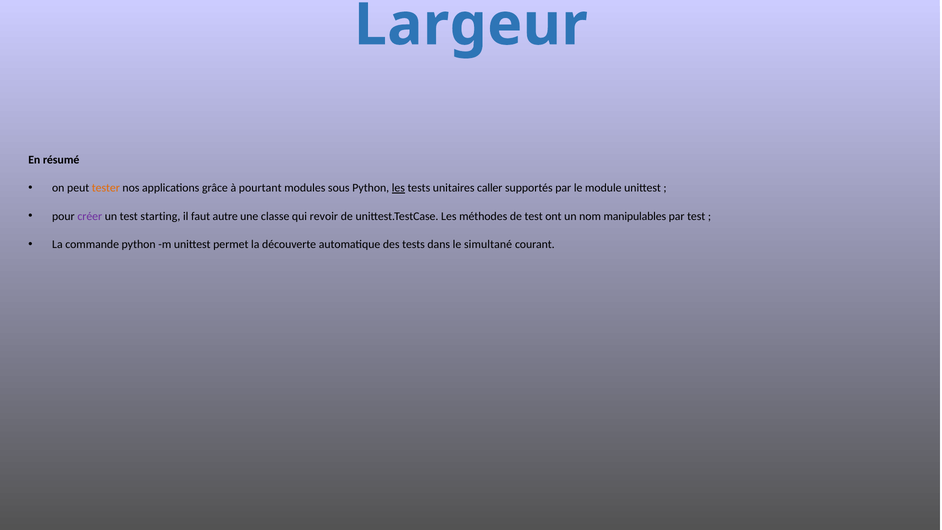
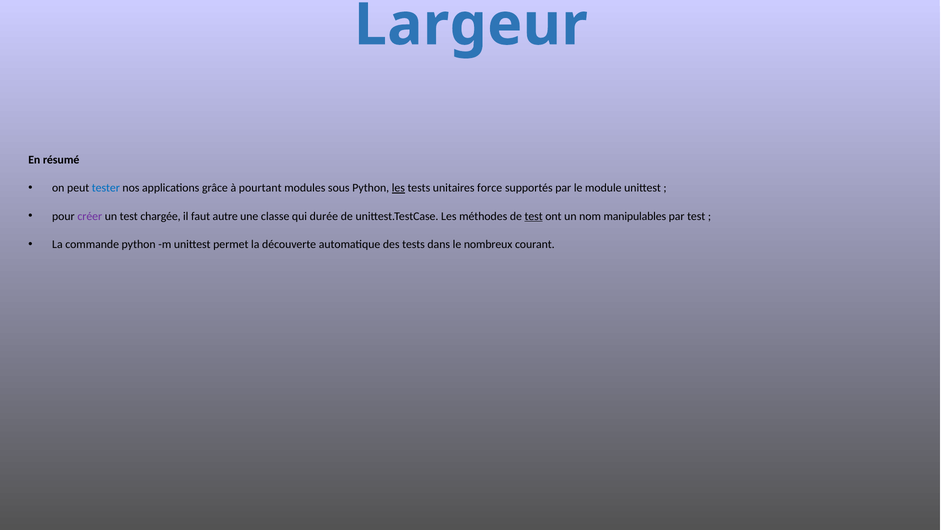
tester colour: orange -> blue (106, 188)
caller: caller -> force (490, 188)
starting: starting -> chargée (160, 216)
revoir: revoir -> durée (324, 216)
test underline: none -> present (534, 216)
simultané: simultané -> nombreux (488, 244)
